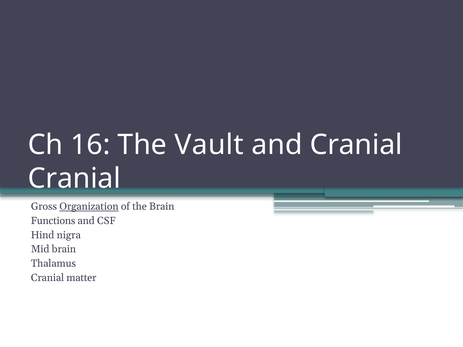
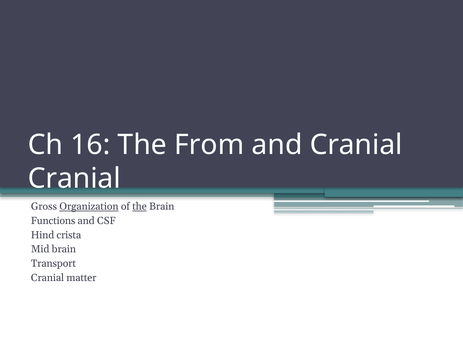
Vault: Vault -> From (209, 145)
the underline: none -> present (140, 207)
nigra: nigra -> crista (69, 235)
Thalamus: Thalamus -> Transport (53, 264)
